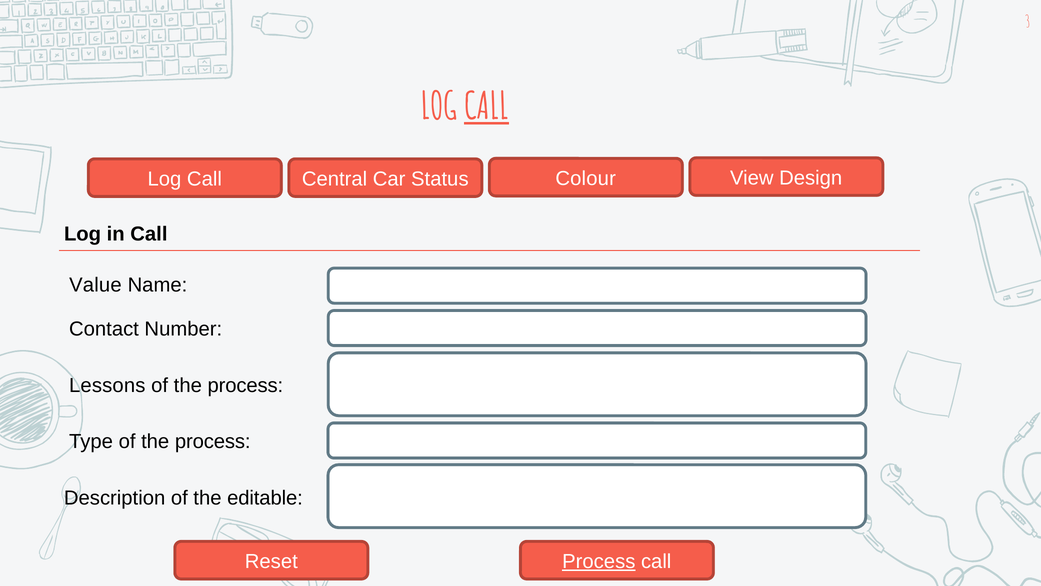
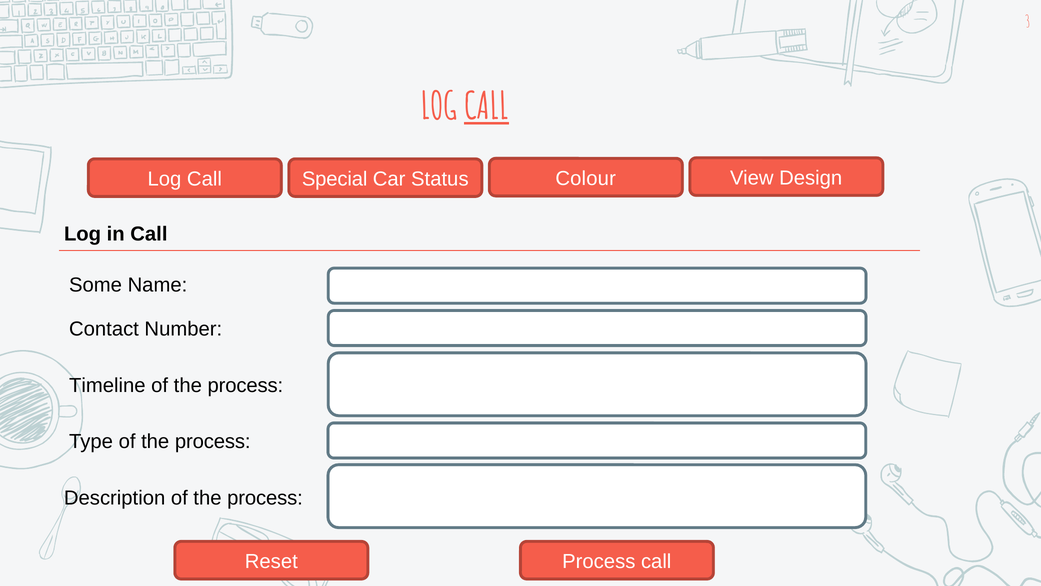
Central: Central -> Special (335, 179)
Value: Value -> Some (96, 285)
Lessons: Lessons -> Timeline (107, 385)
Description of the editable: editable -> process (265, 498)
Process underline: present -> none (599, 561)
